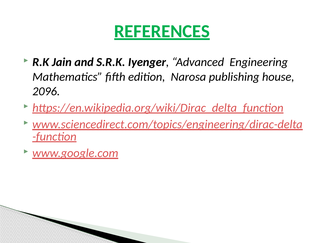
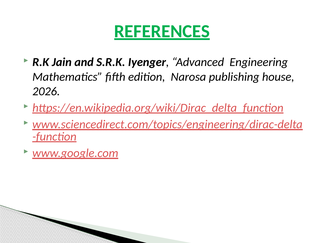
2096: 2096 -> 2026 (46, 91)
